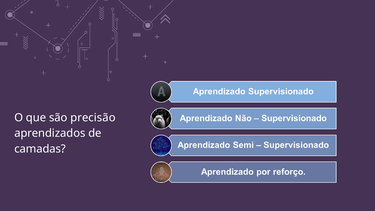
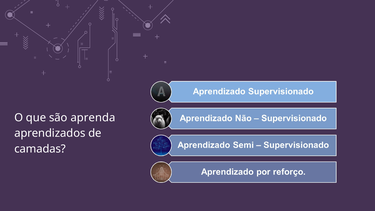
precisão: precisão -> aprenda (93, 118)
